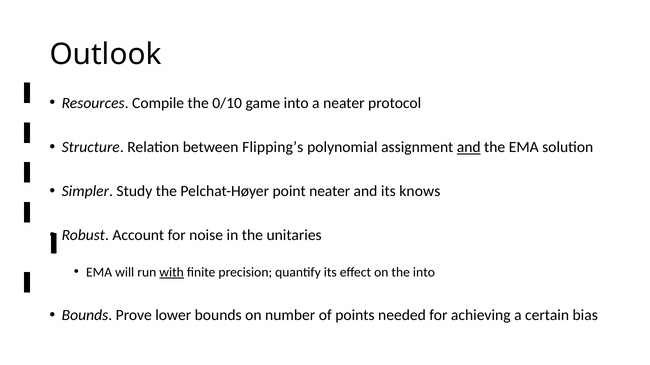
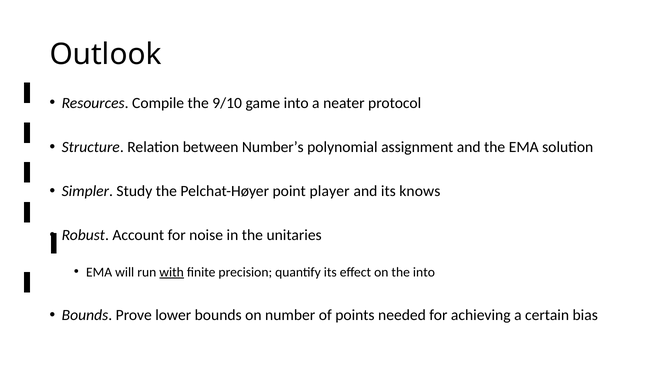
0/10: 0/10 -> 9/10 (227, 103)
Flipping’s: Flipping’s -> Number’s (273, 147)
and underline: present -> none (469, 147)
point neater: neater -> player (330, 192)
